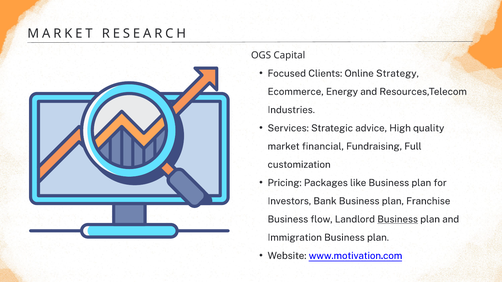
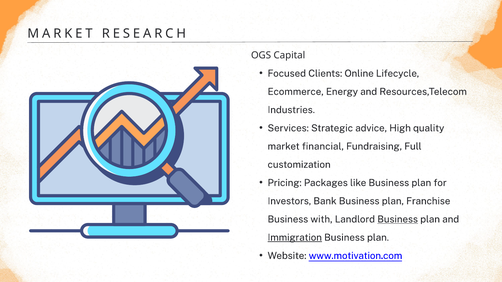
Strategy: Strategy -> Lifecycle (398, 74)
flow: flow -> with (321, 220)
Immigration underline: none -> present (295, 238)
